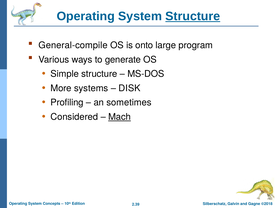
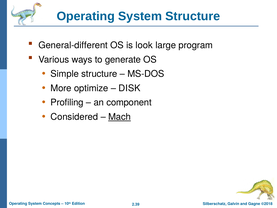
Structure underline: present -> none (193, 16)
General-compile: General-compile -> General-different (73, 45)
onto: onto -> look (144, 45)
systems: systems -> optimize (91, 88)
sometimes: sometimes -> component (129, 102)
